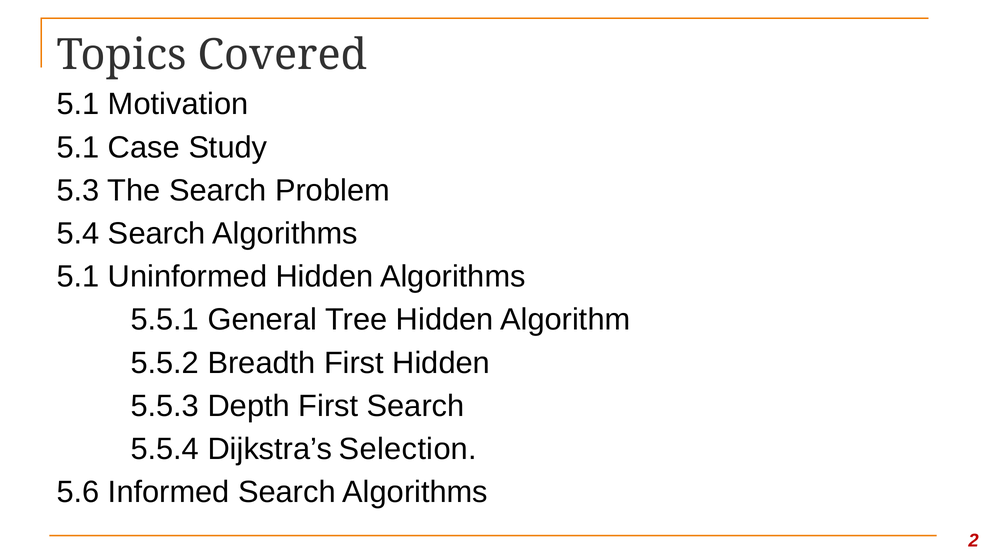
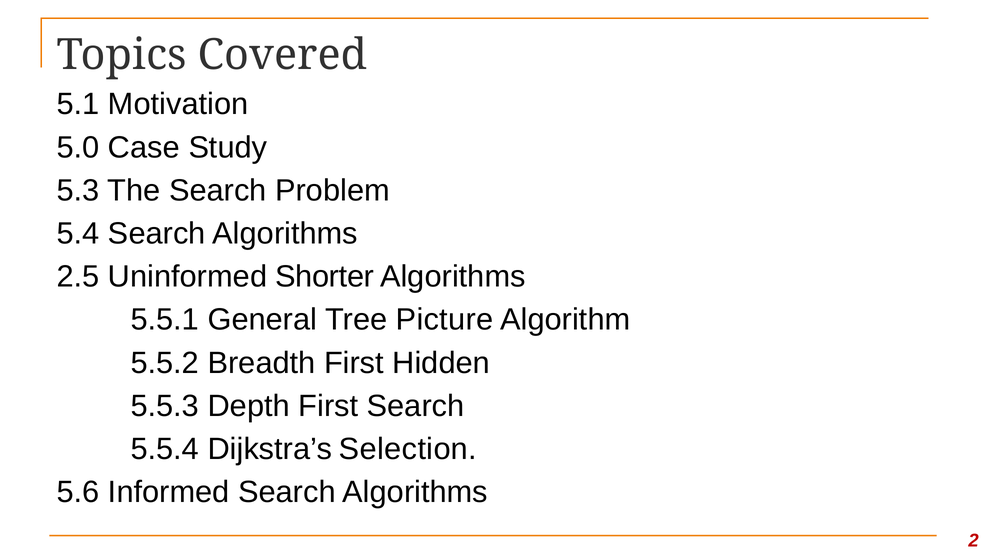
5.1: 5.1 -> 5.0 (78, 148)
5.1: 5.1 -> 2.5 (78, 277)
Uninformed Hidden: Hidden -> Shorter (325, 277)
Tree Hidden: Hidden -> Picture (445, 320)
